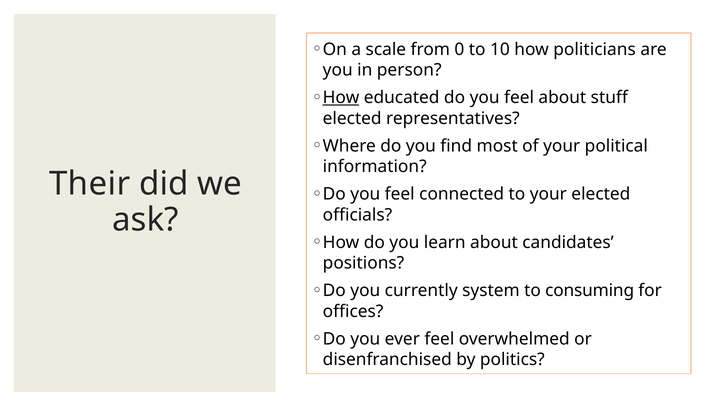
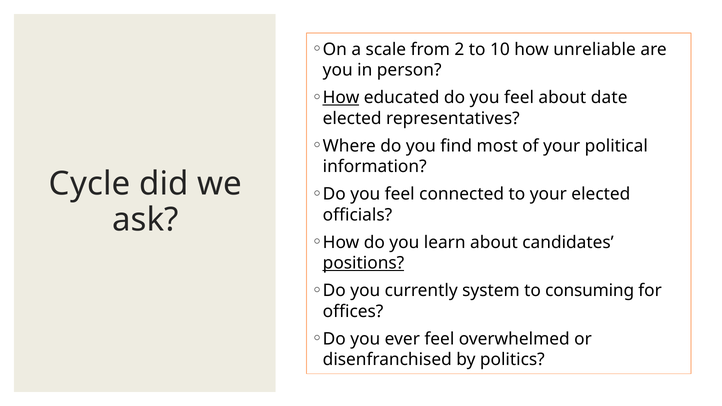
0: 0 -> 2 (459, 49)
politicians: politicians -> unreliable (595, 49)
stuff: stuff -> date (609, 98)
Their: Their -> Cycle (90, 184)
positions underline: none -> present (363, 263)
